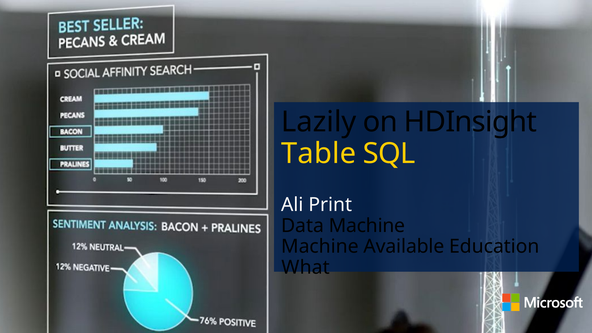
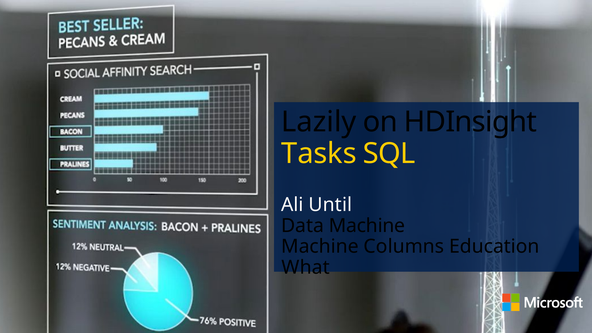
Table: Table -> Tasks (319, 153)
Print: Print -> Until (330, 205)
Available: Available -> Columns (404, 247)
